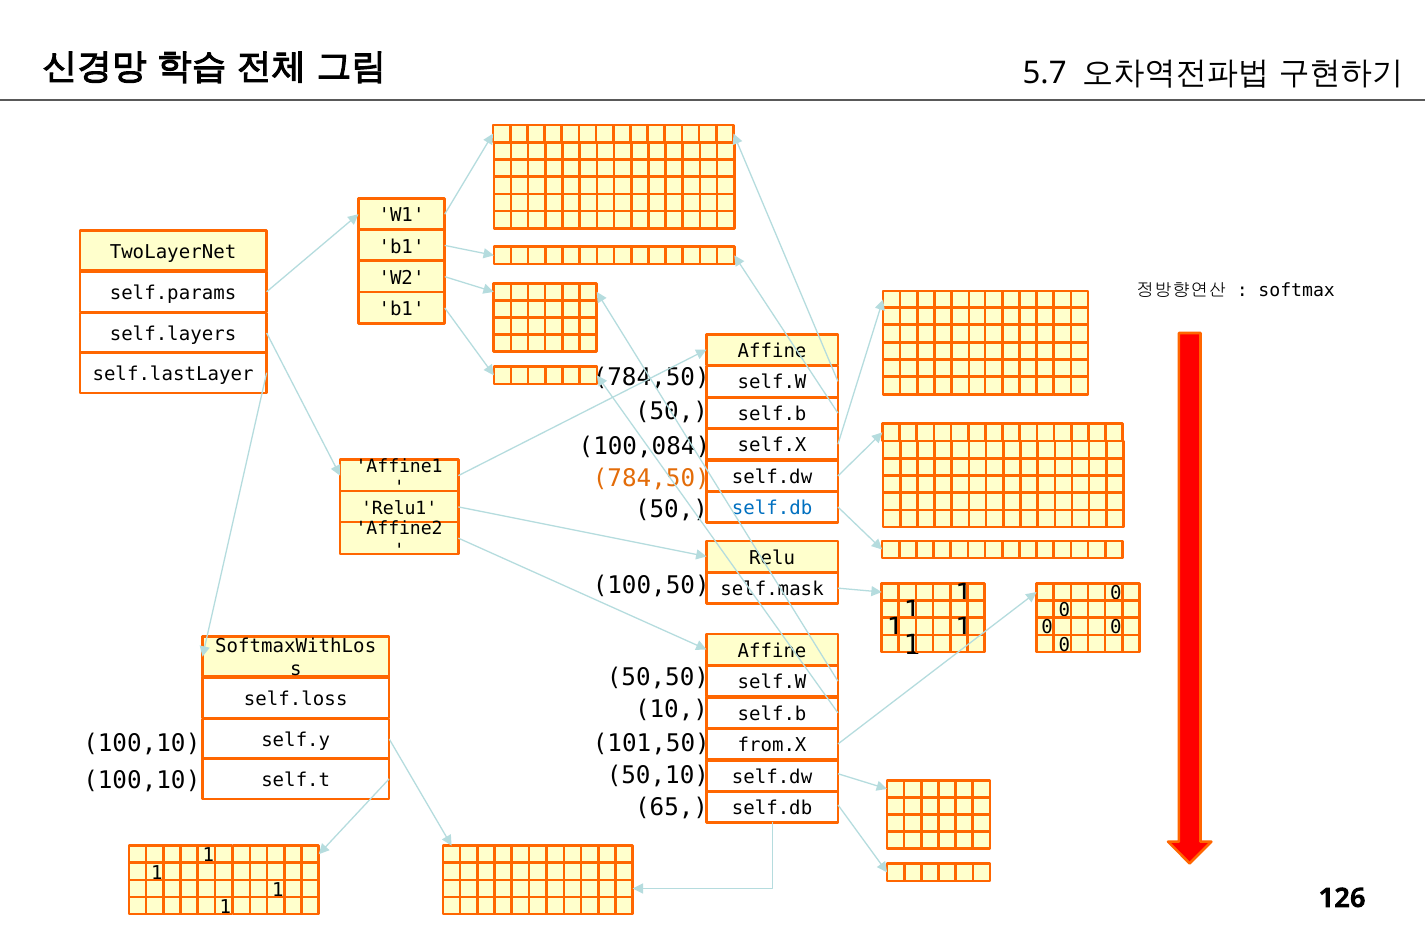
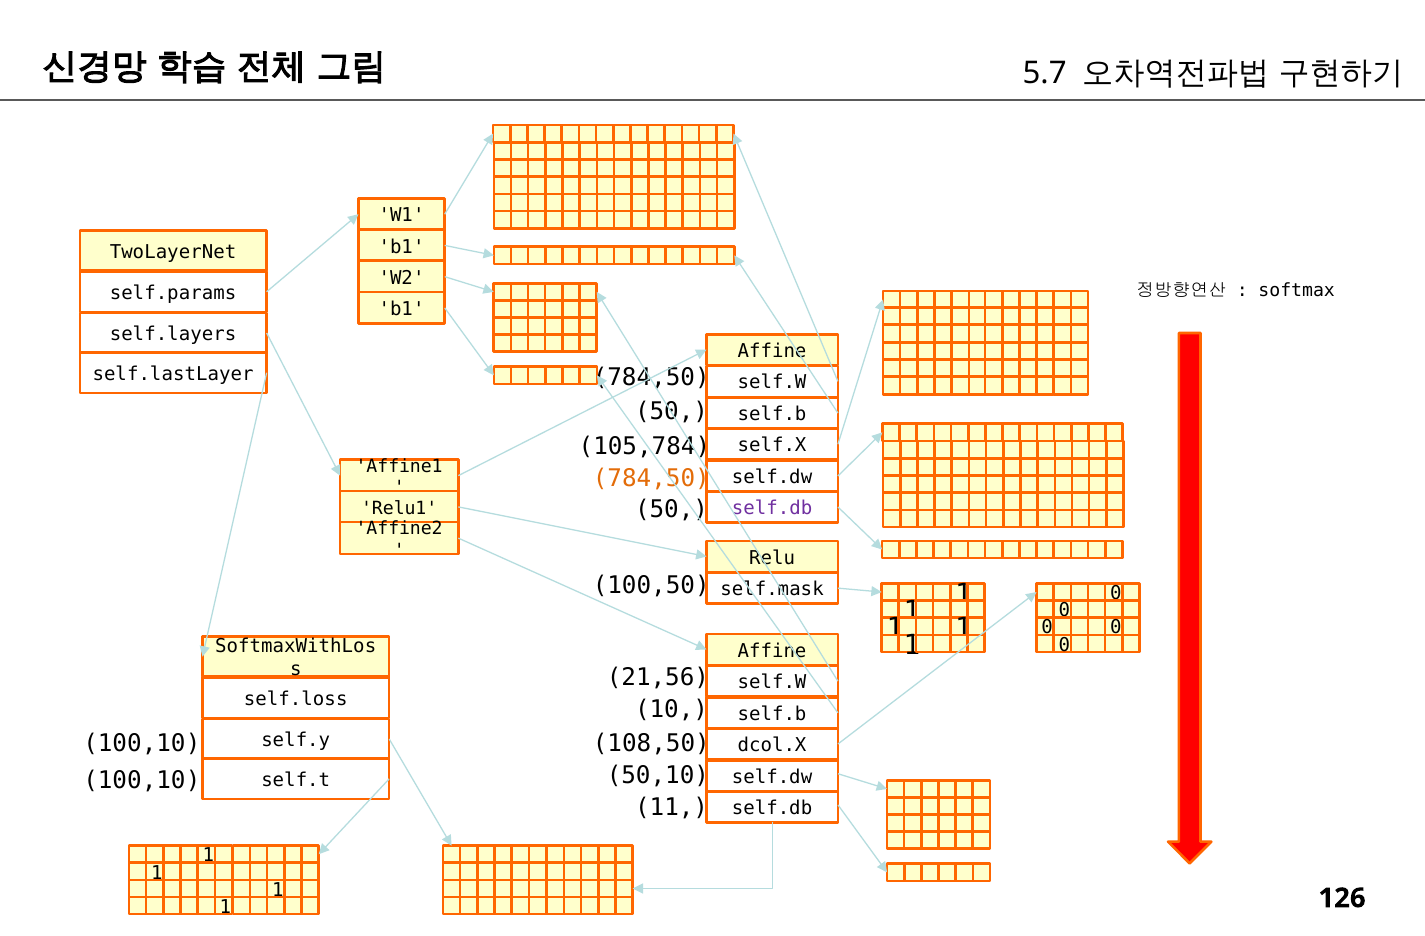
100,084: 100,084 -> 105,784 (644, 446)
self.db colour: blue -> purple (772, 508)
50,50: 50,50 -> 21,56 (658, 678)
101,50: 101,50 -> 108,50 (651, 744)
from.X: from.X -> dcol.X (772, 745)
65: 65 -> 11 (672, 808)
